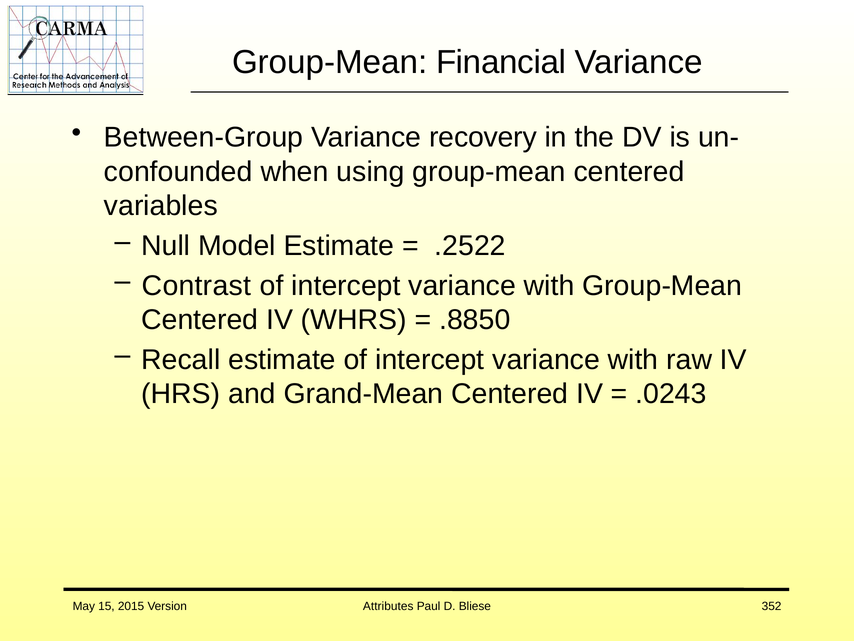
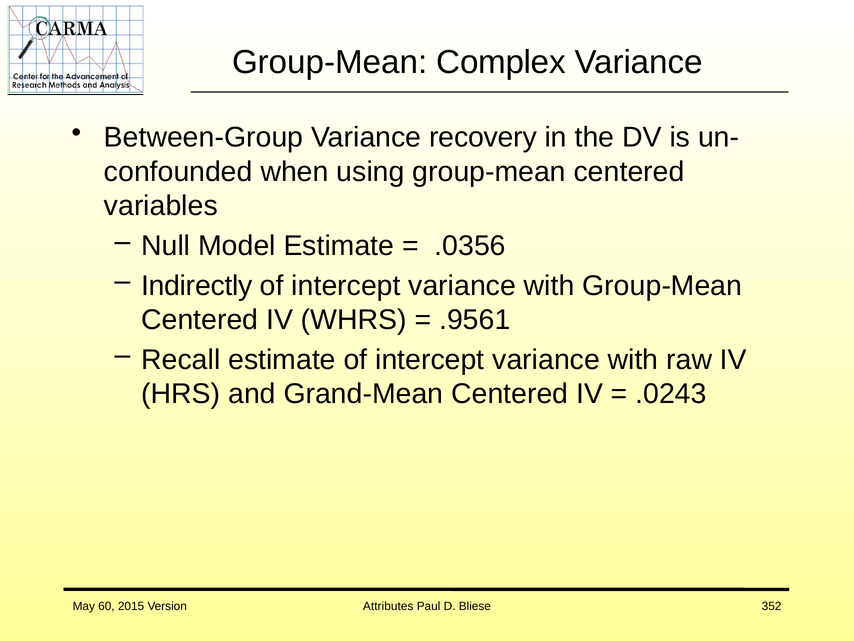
Financial: Financial -> Complex (501, 62)
.2522: .2522 -> .0356 (470, 246)
Contrast: Contrast -> Indirectly (197, 285)
.8850: .8850 -> .9561 (475, 320)
15: 15 -> 60 (106, 606)
